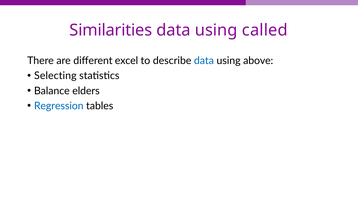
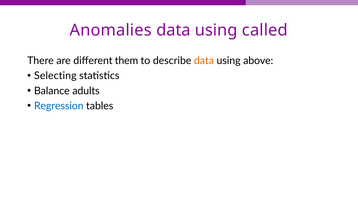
Similarities: Similarities -> Anomalies (111, 30)
excel: excel -> them (126, 61)
data colour: blue -> orange (204, 61)
elders: elders -> adults (86, 91)
